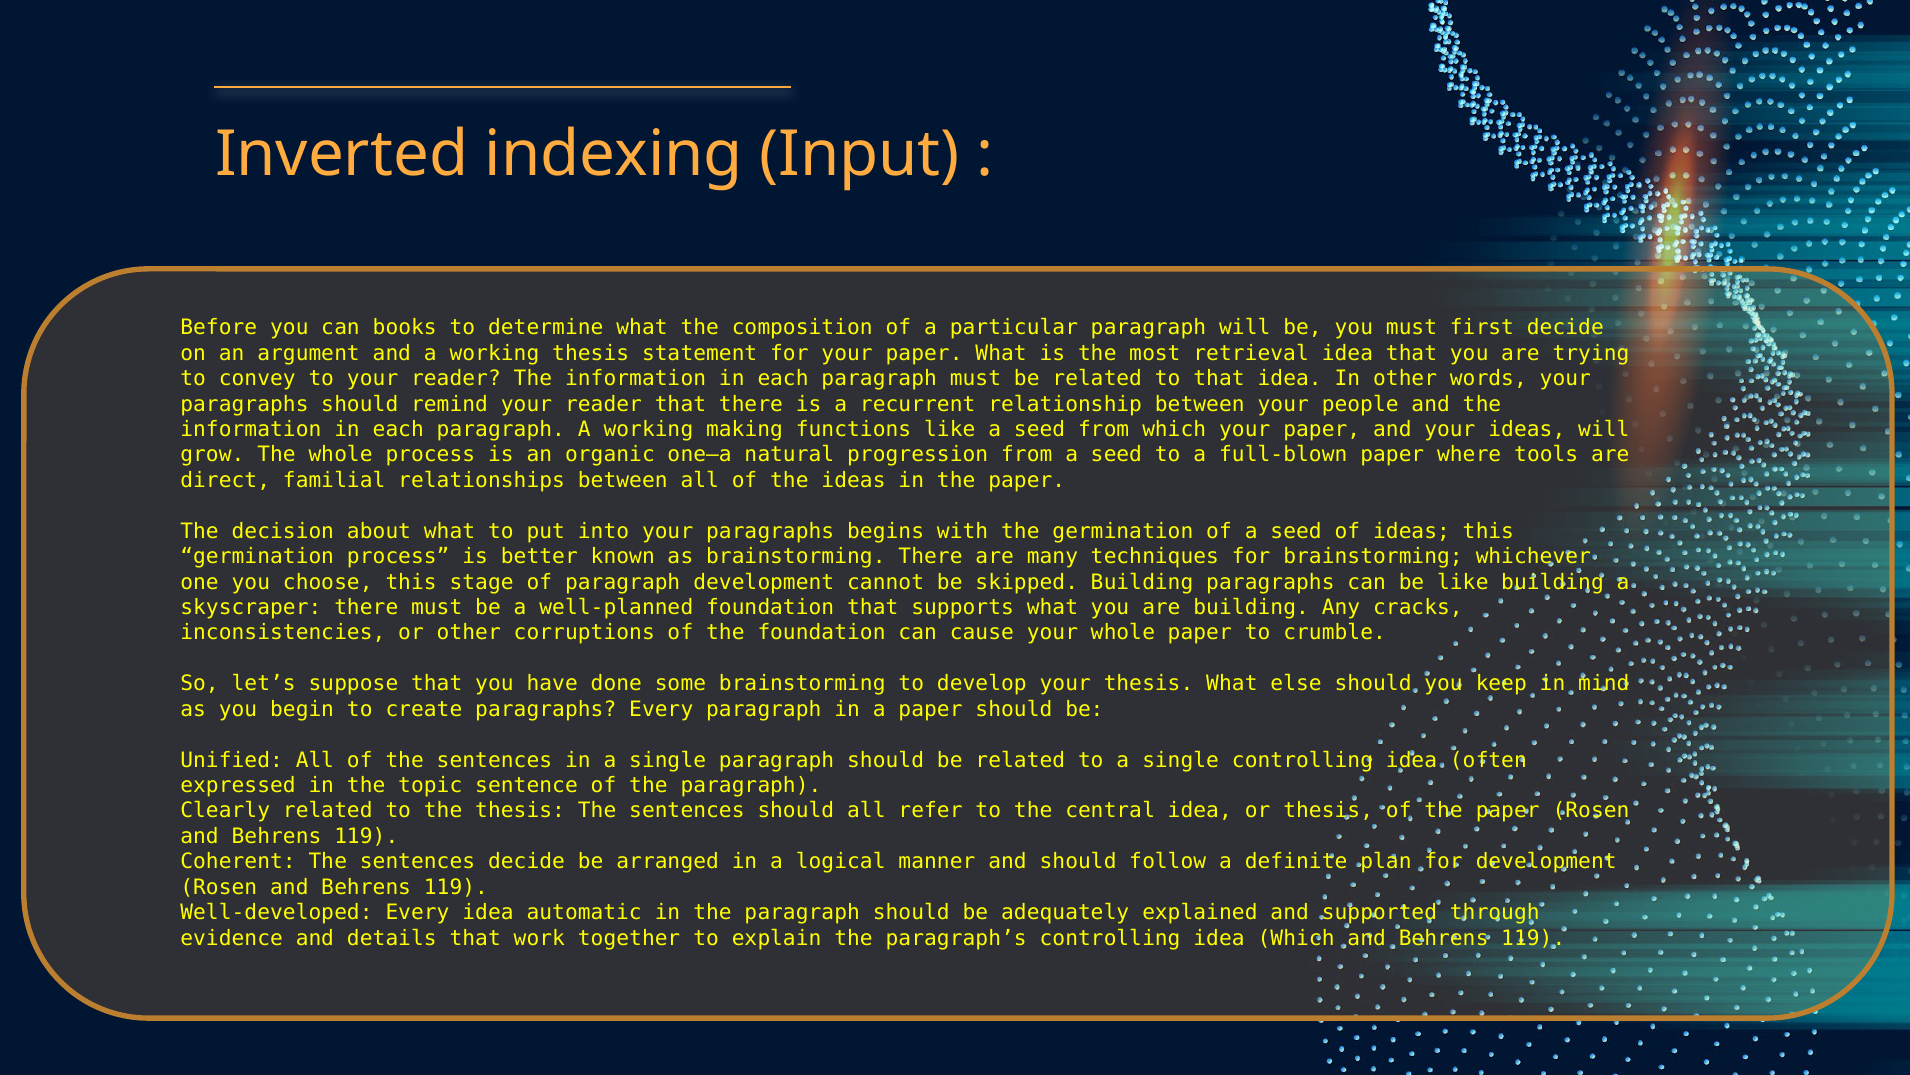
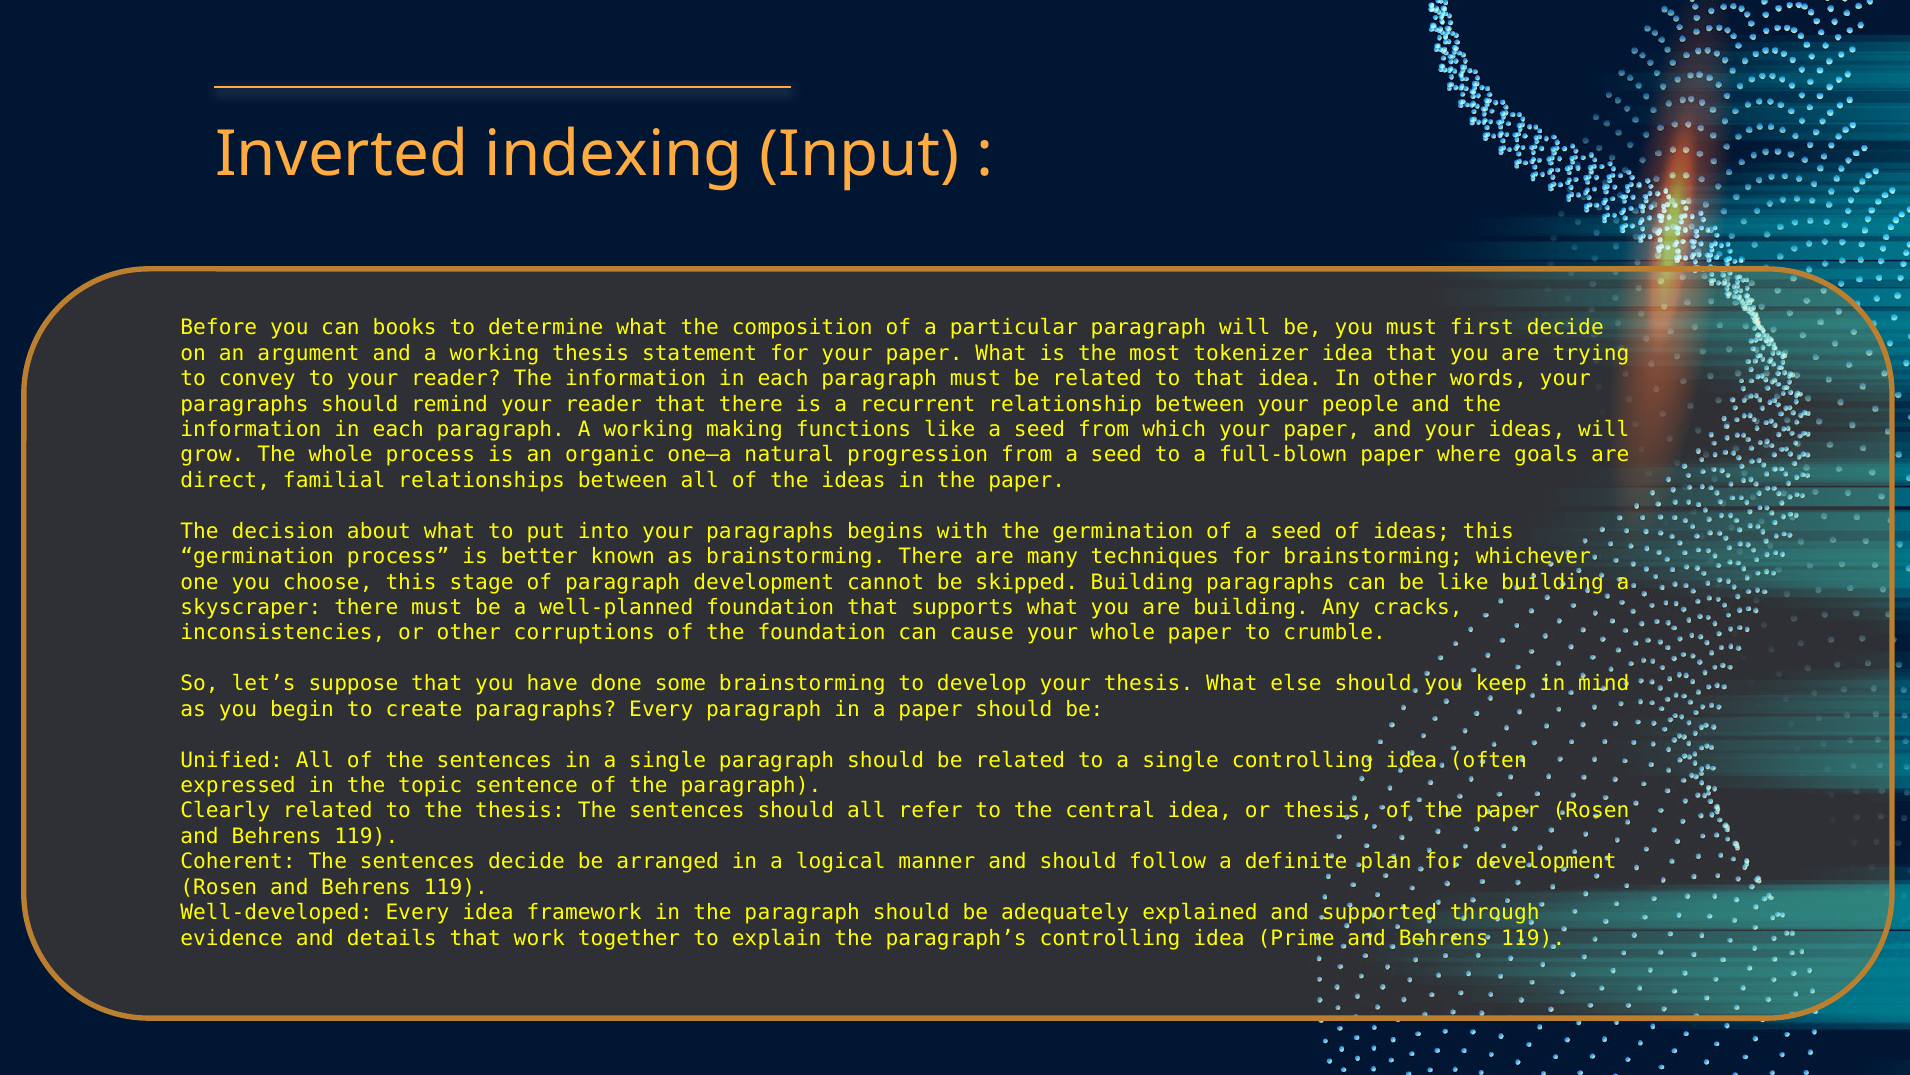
retrieval: retrieval -> tokenizer (1251, 353)
tools: tools -> goals (1546, 455)
automatic: automatic -> framework (584, 912)
idea Which: Which -> Prime (1296, 938)
